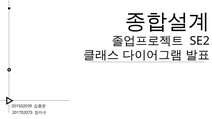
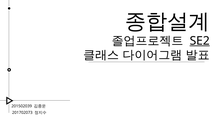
SE2 underline: none -> present (200, 41)
